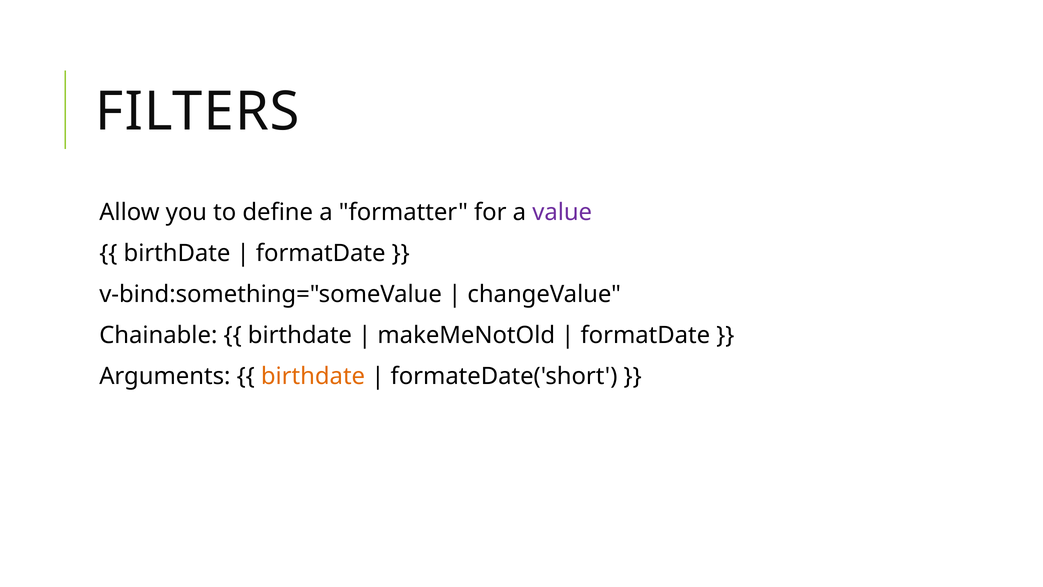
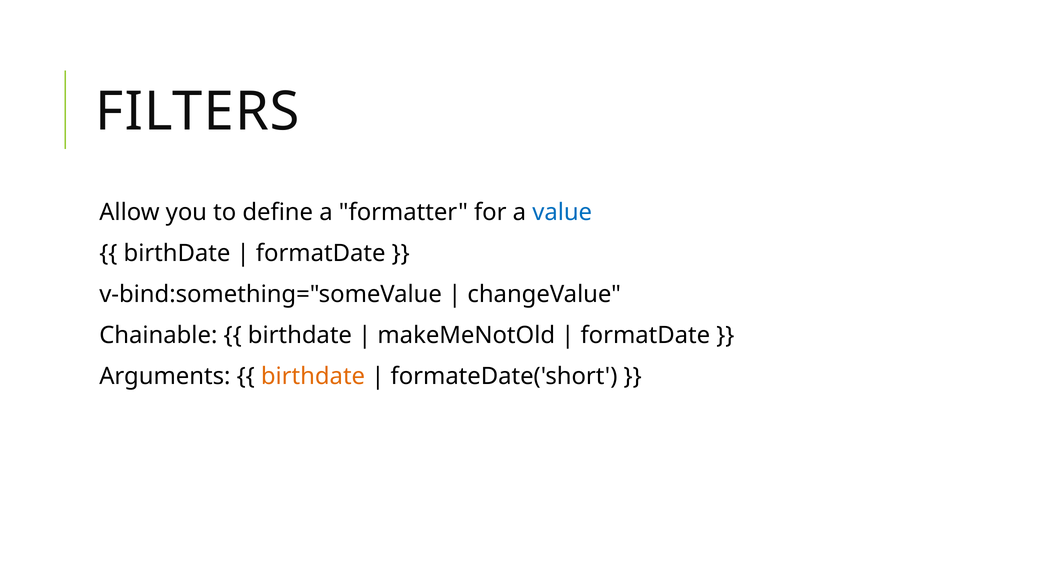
value colour: purple -> blue (562, 212)
